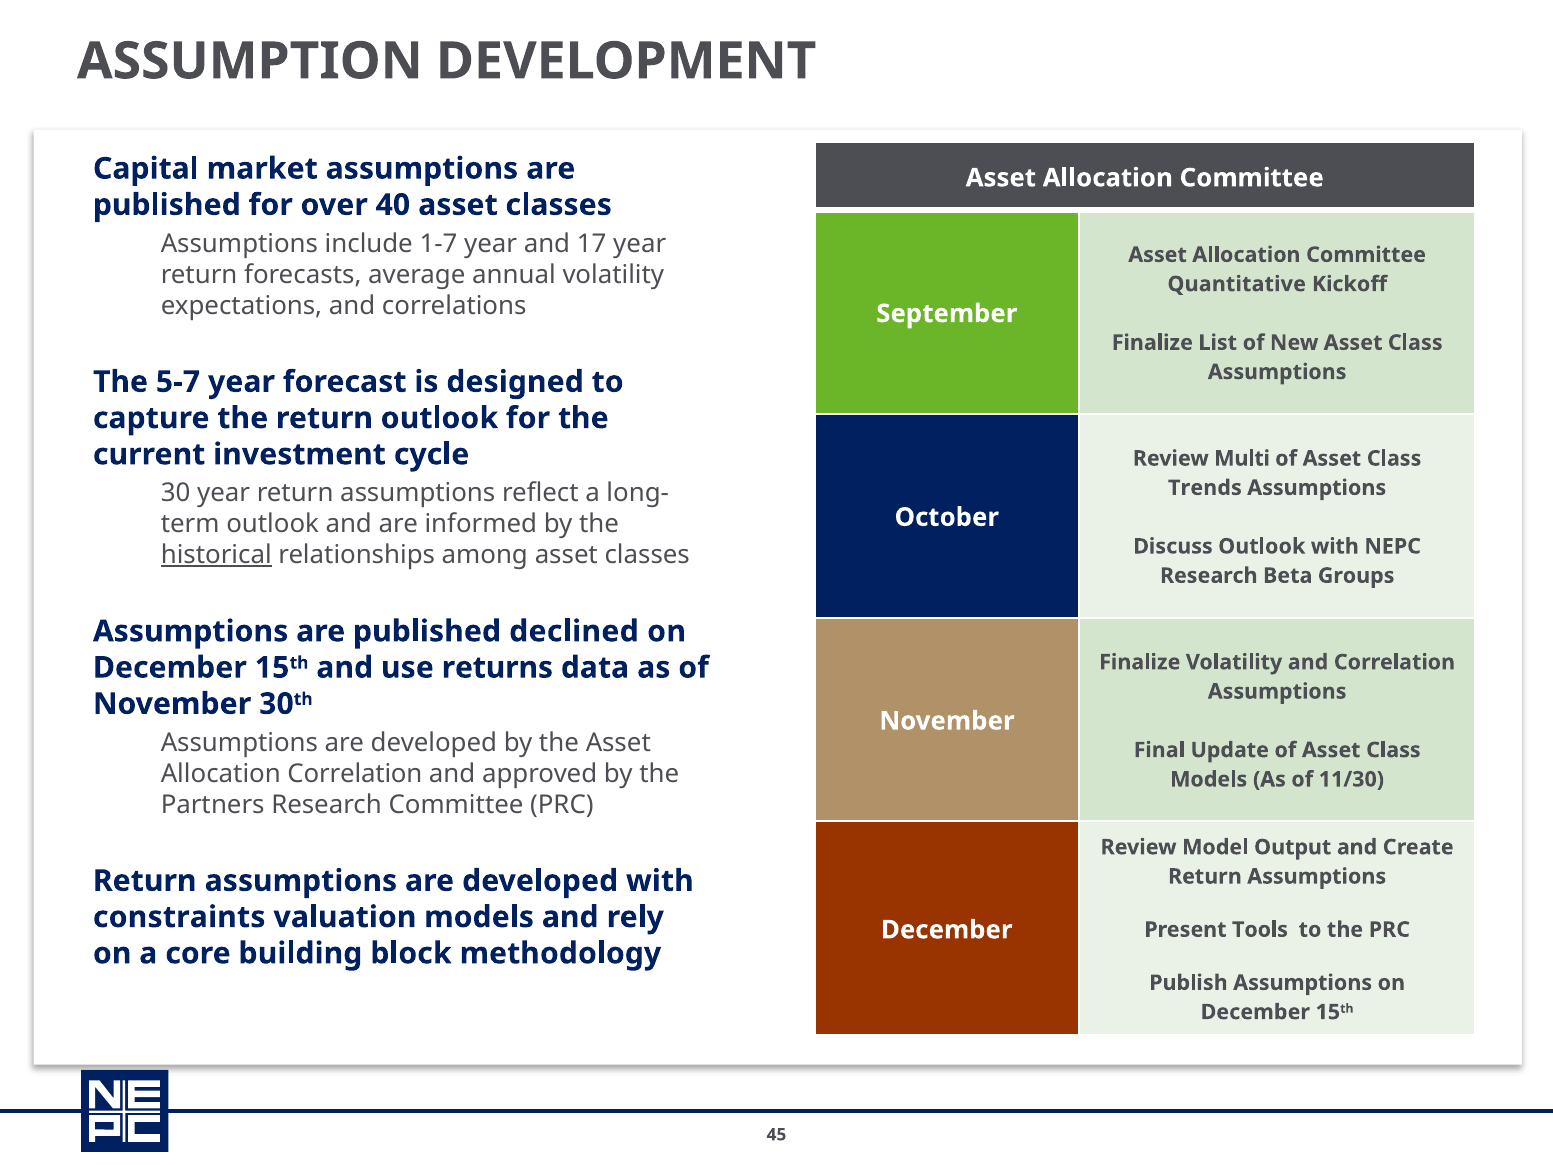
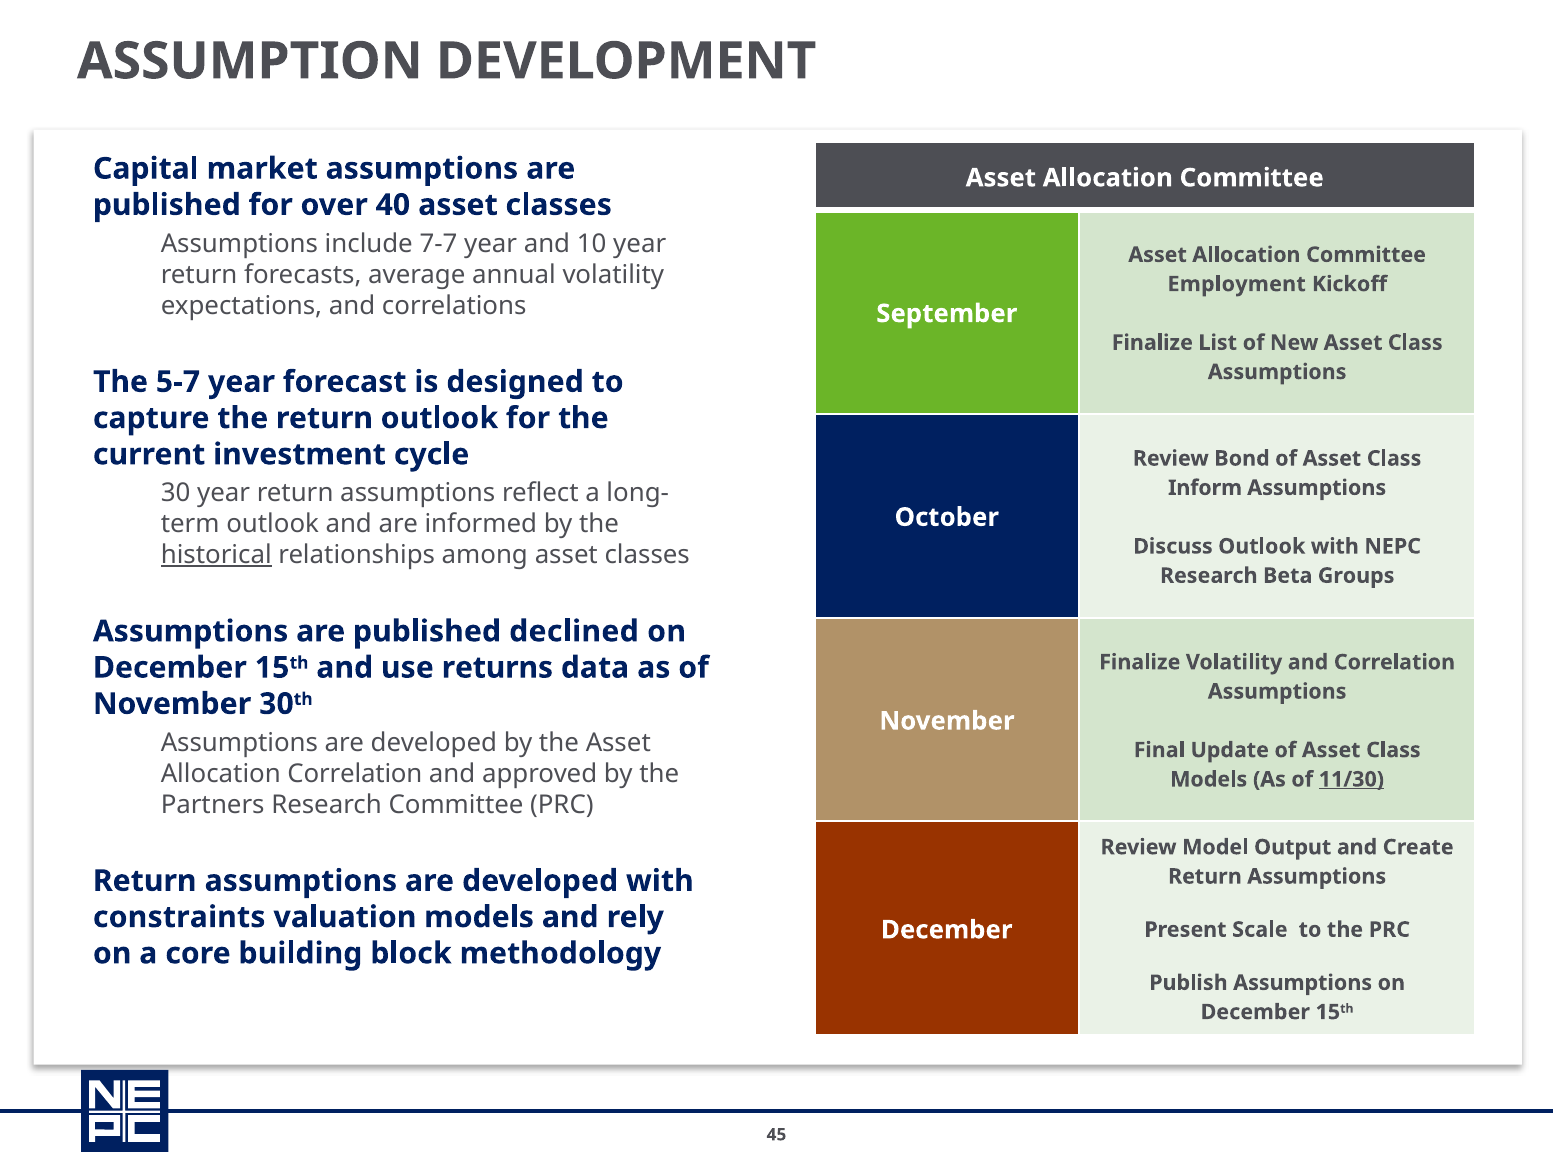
1-7: 1-7 -> 7-7 (439, 243)
17: 17 -> 10 (592, 243)
Quantitative: Quantitative -> Employment (1237, 284)
Multi: Multi -> Bond (1242, 458)
Trends: Trends -> Inform (1205, 488)
11/30 underline: none -> present (1351, 779)
Tools: Tools -> Scale (1260, 929)
